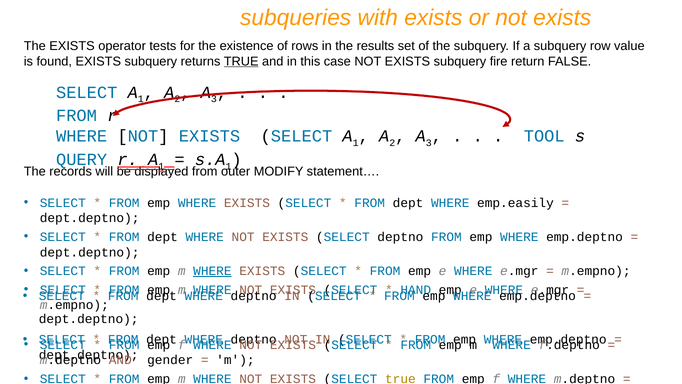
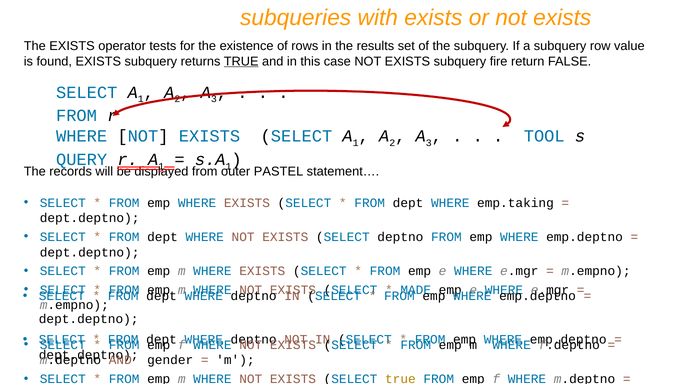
MODIFY: MODIFY -> PASTEL (279, 171)
emp.easily: emp.easily -> emp.taking (515, 203)
WHERE underline: present -> none (212, 271)
HAND: HAND -> MADE (416, 290)
